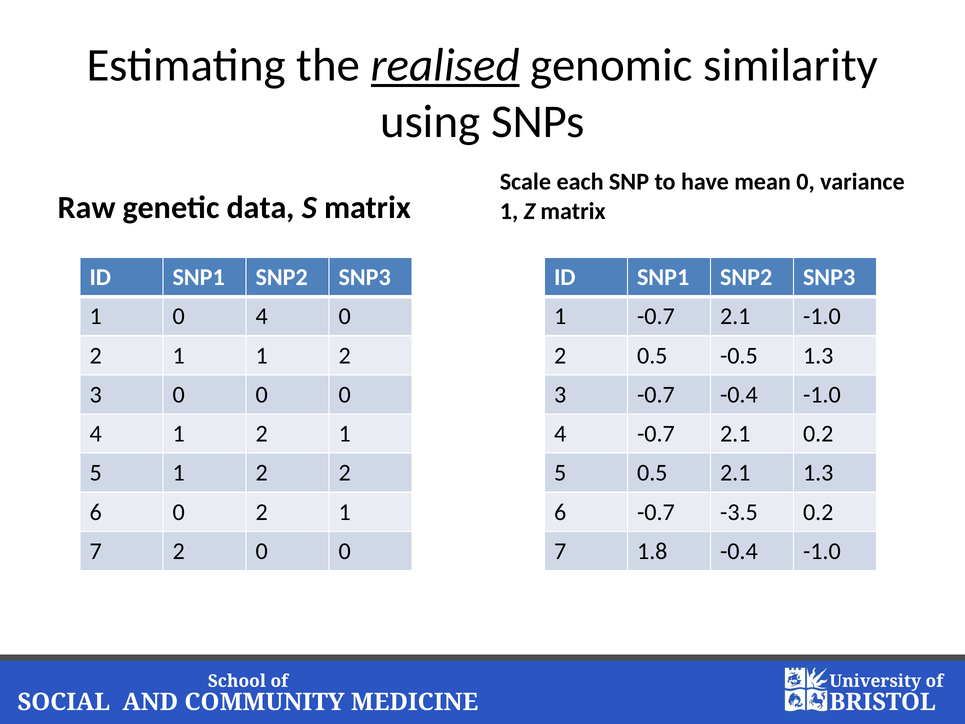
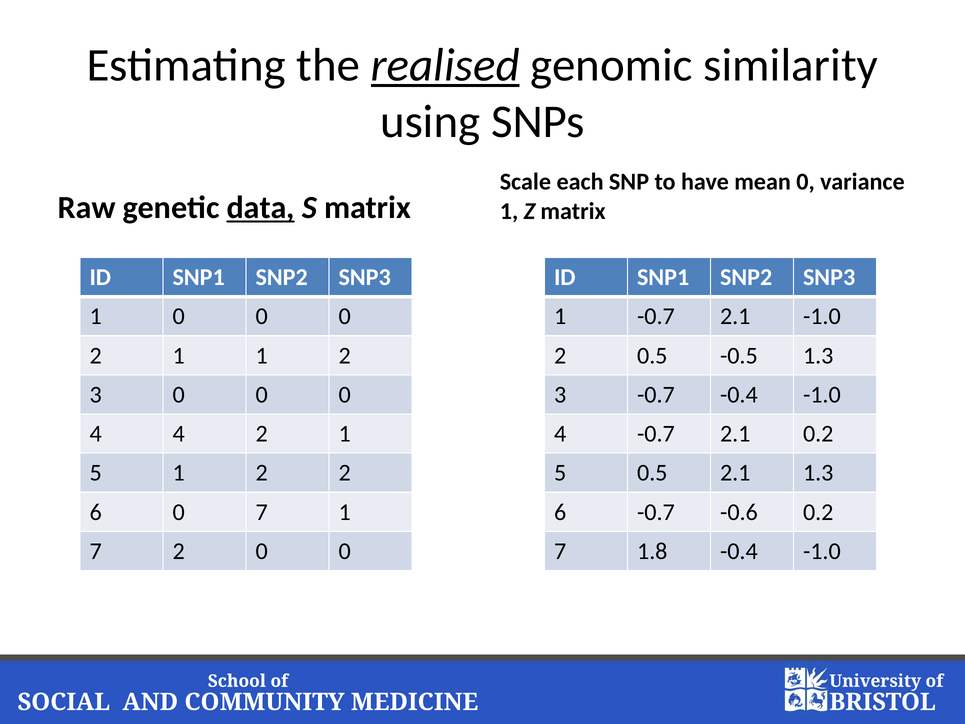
data underline: none -> present (261, 208)
1 0 4: 4 -> 0 (262, 316)
4 1: 1 -> 4 (179, 434)
6 0 2: 2 -> 7 (262, 512)
-3.5: -3.5 -> -0.6 (739, 512)
